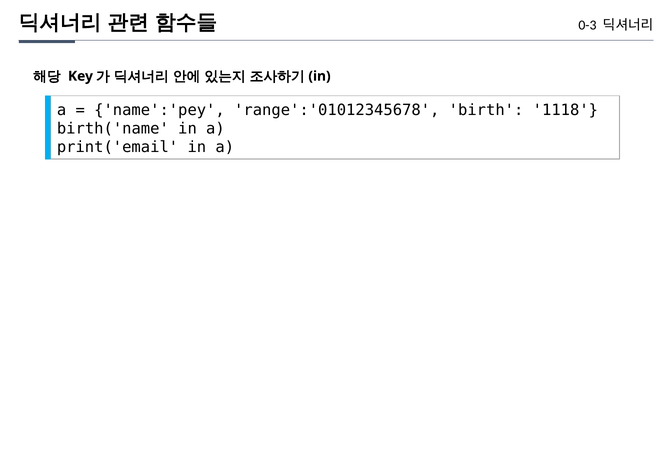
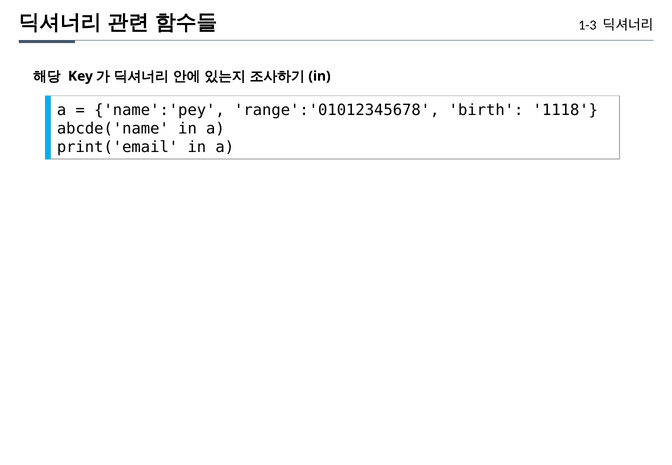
0-3: 0-3 -> 1-3 (587, 25)
birth('name: birth('name -> abcde('name (113, 129)
